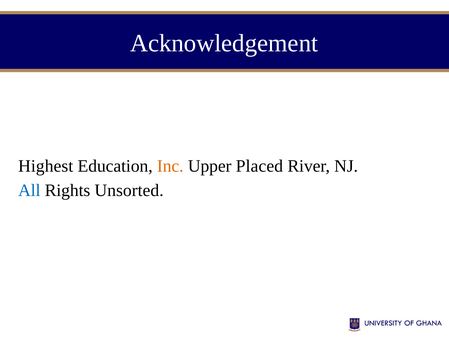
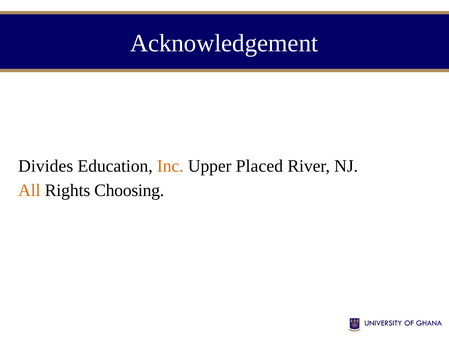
Highest: Highest -> Divides (46, 166)
All colour: blue -> orange (29, 190)
Unsorted: Unsorted -> Choosing (129, 190)
